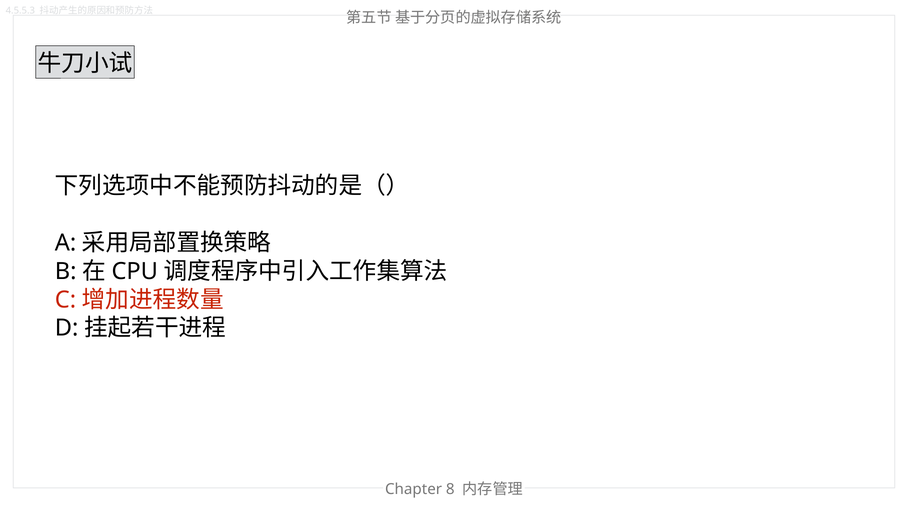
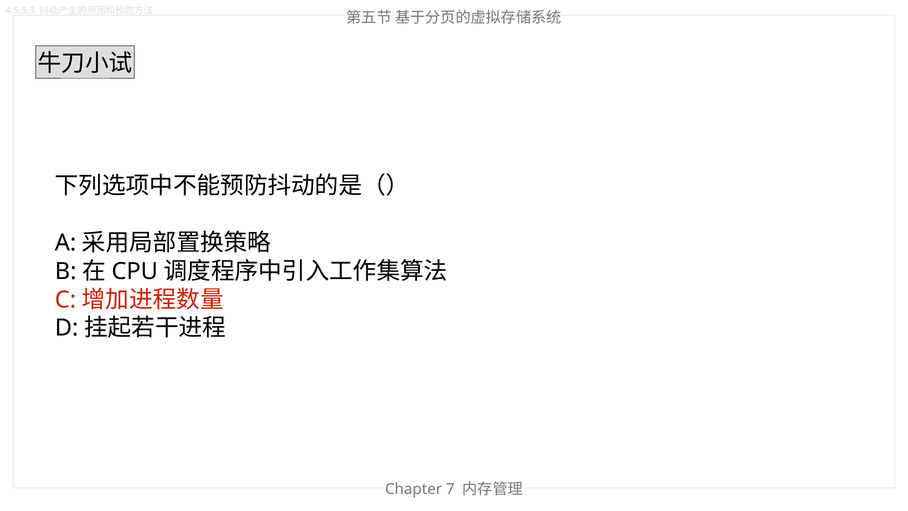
8: 8 -> 7 (450, 489)
